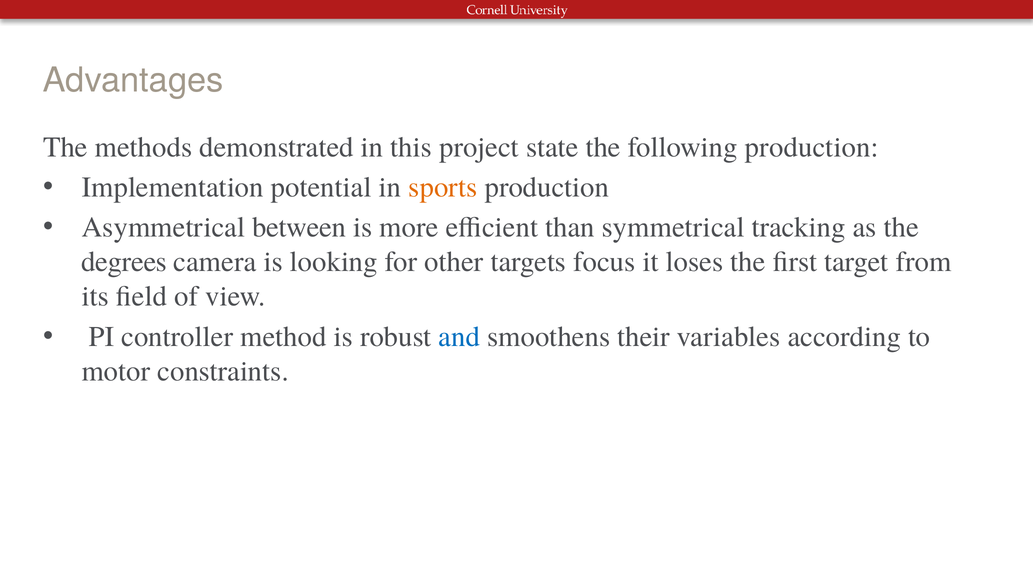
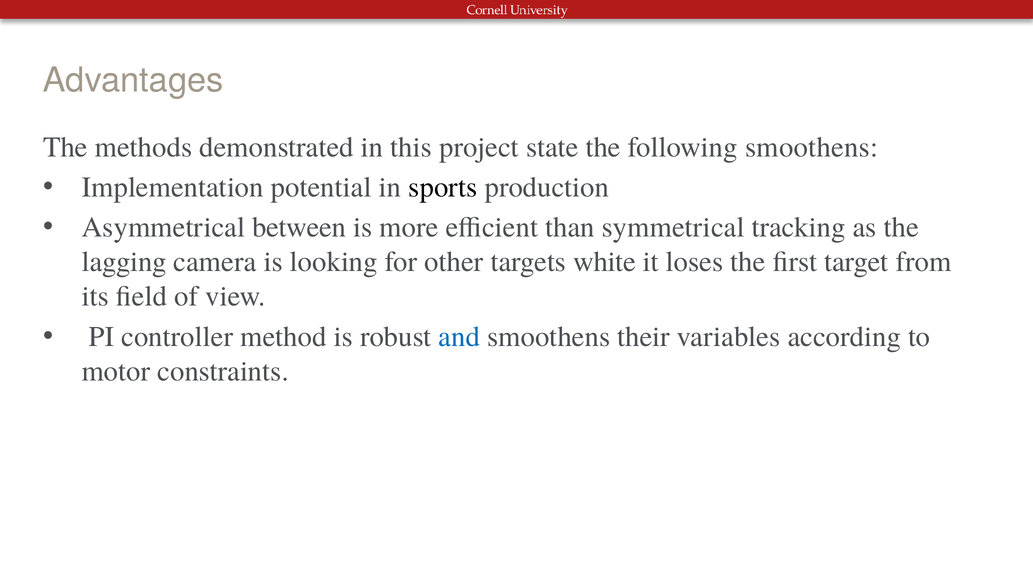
following production: production -> smoothens (812, 147)
sports colour: orange -> black (443, 187)
degrees: degrees -> lagging (124, 262)
focus: focus -> white (605, 262)
